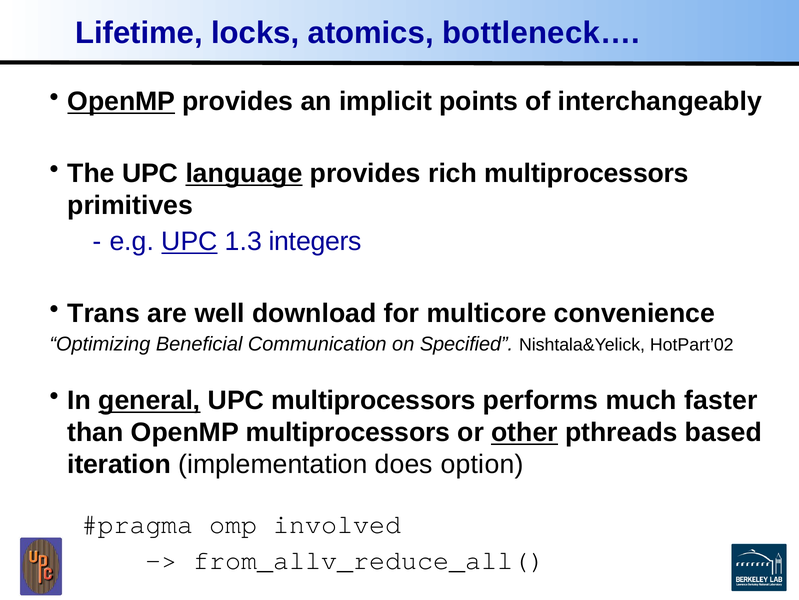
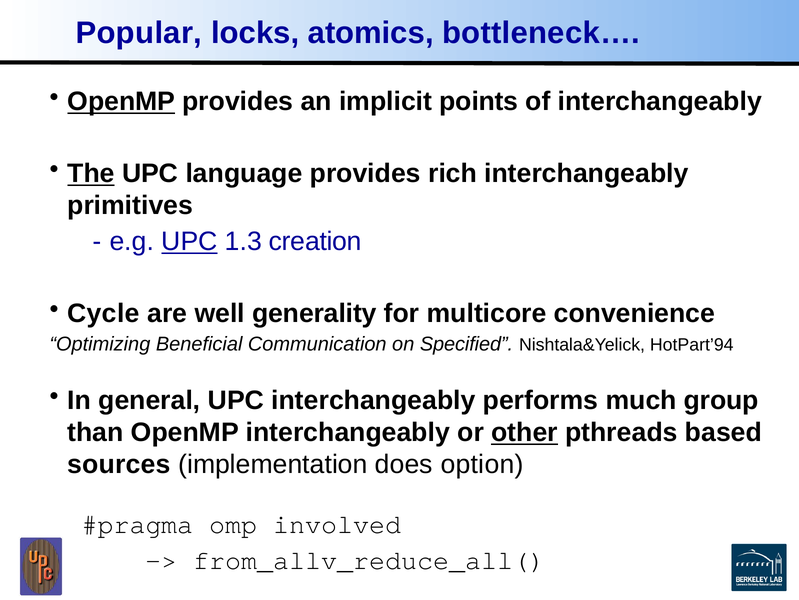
Lifetime: Lifetime -> Popular (139, 33)
The underline: none -> present (91, 173)
language underline: present -> none (244, 173)
rich multiprocessors: multiprocessors -> interchangeably (586, 173)
integers: integers -> creation (315, 241)
Trans: Trans -> Cycle (103, 313)
download: download -> generality (314, 313)
HotPart’02: HotPart’02 -> HotPart’94 (692, 344)
general underline: present -> none (149, 400)
UPC multiprocessors: multiprocessors -> interchangeably (373, 400)
faster: faster -> group (721, 400)
OpenMP multiprocessors: multiprocessors -> interchangeably (348, 432)
iteration: iteration -> sources (119, 464)
